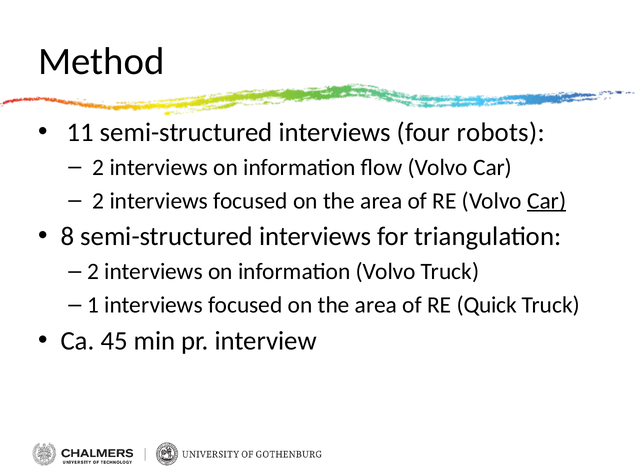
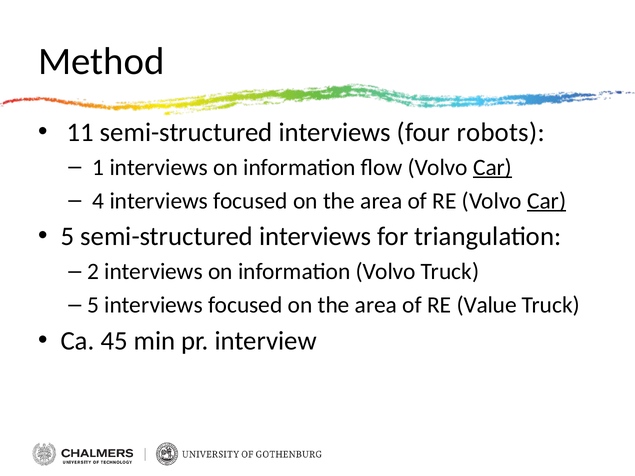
2: 2 -> 1 (98, 167)
Car underline: none -> present (493, 167)
2: 2 -> 4 (98, 201)
8: 8 -> 5 (68, 237)
1: 1 -> 5 (93, 305)
Quick: Quick -> Value (487, 305)
